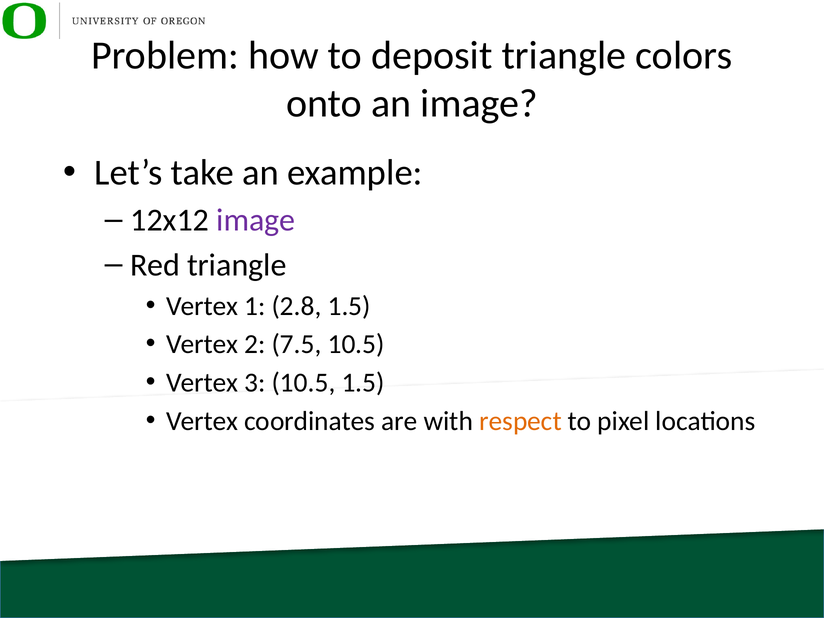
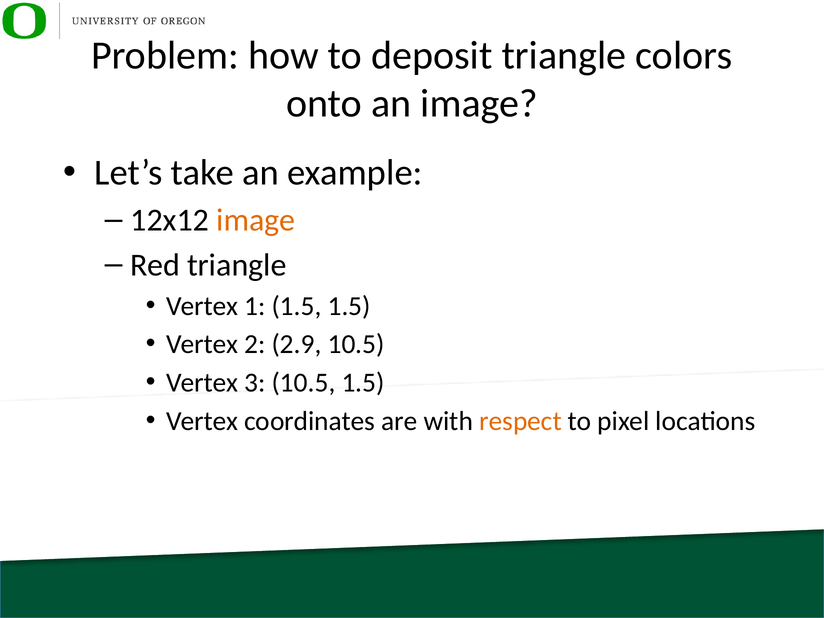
image colour: purple -> orange (256, 220)
1 2.8: 2.8 -> 1.5 (297, 306)
7.5: 7.5 -> 2.9 (297, 344)
